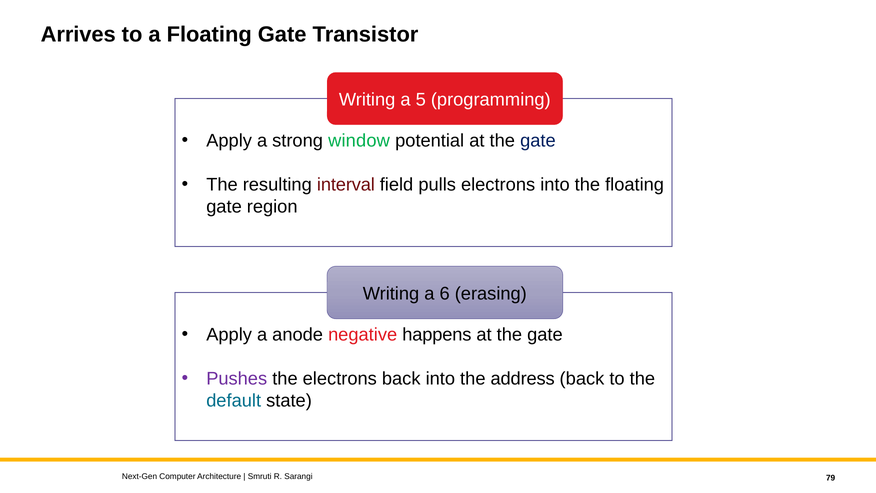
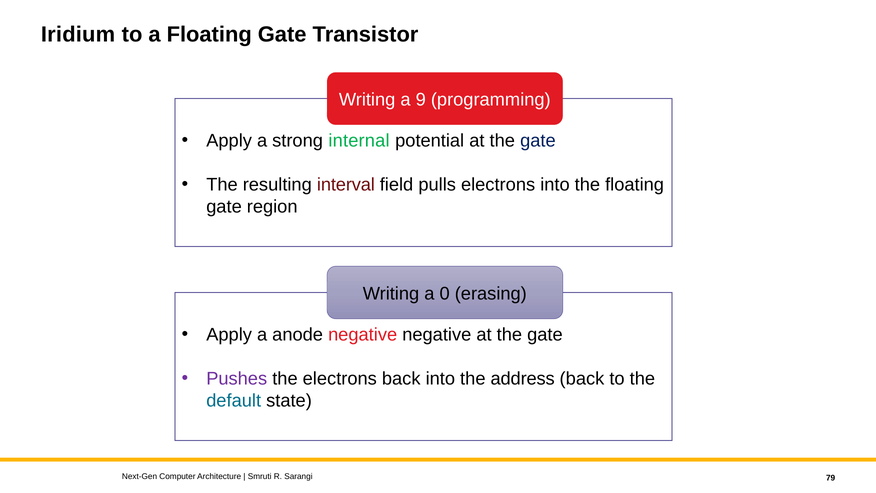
Arrives: Arrives -> Iridium (78, 35)
5: 5 -> 9 (421, 100)
window: window -> internal (359, 141)
6: 6 -> 0 (445, 294)
negative happens: happens -> negative (437, 335)
